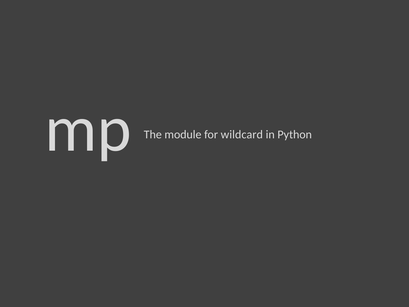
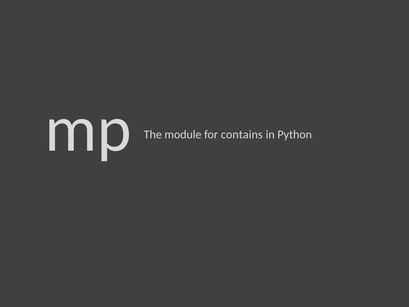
wildcard: wildcard -> contains (242, 135)
